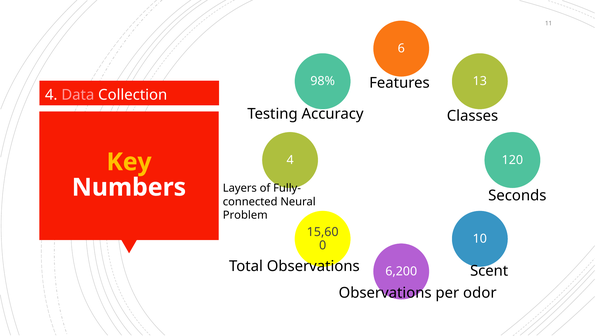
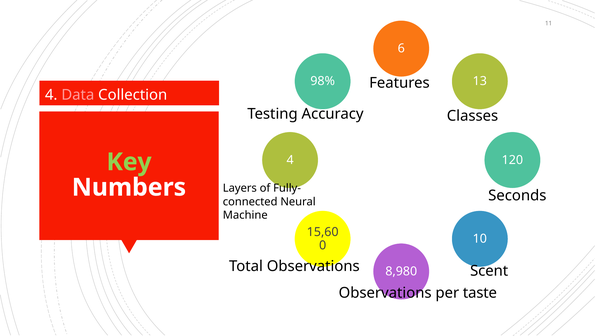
Key colour: yellow -> light green (129, 162)
Problem: Problem -> Machine (245, 215)
6,200: 6,200 -> 8,980 (401, 271)
odor: odor -> taste (480, 292)
